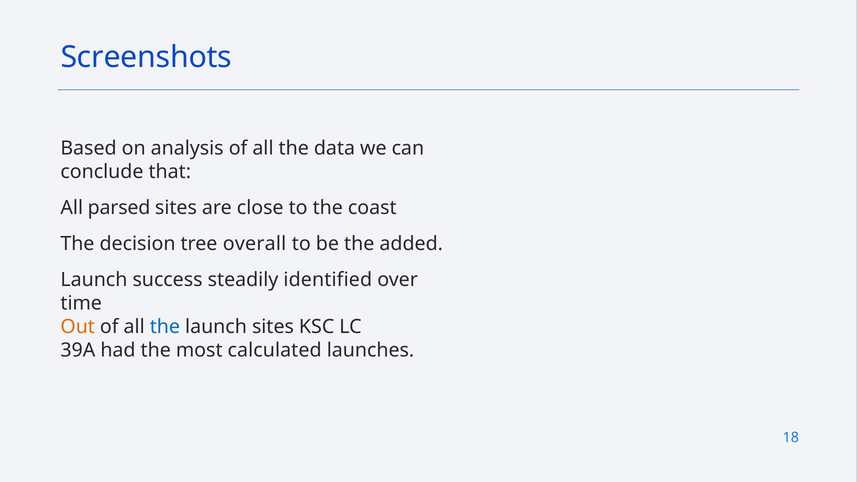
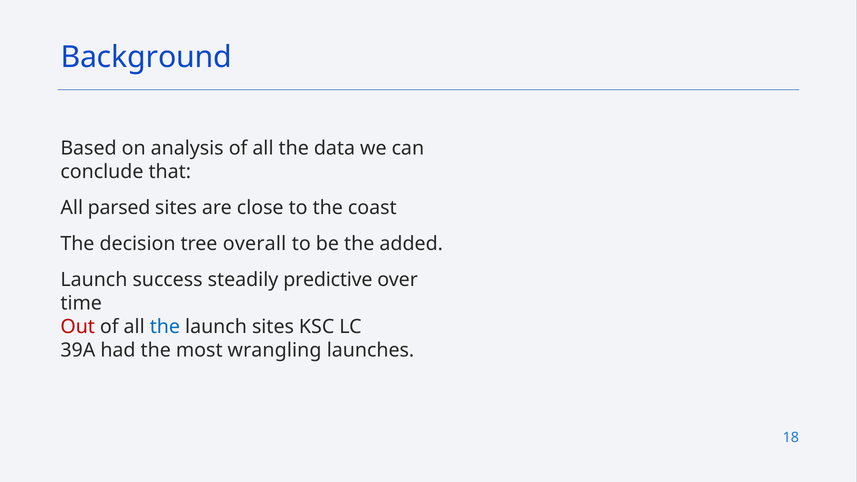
Screenshots: Screenshots -> Background (146, 57)
identified: identified -> predictive (328, 280)
Out colour: orange -> red (78, 327)
calculated: calculated -> wrangling (275, 350)
